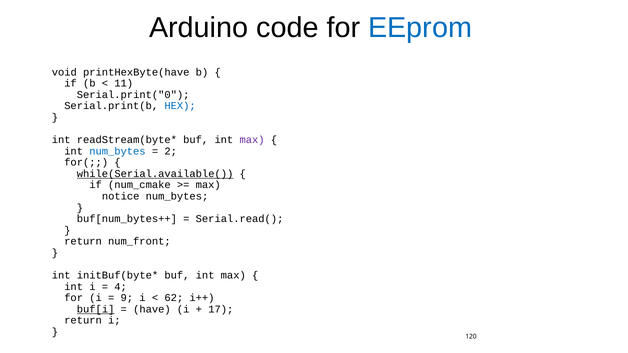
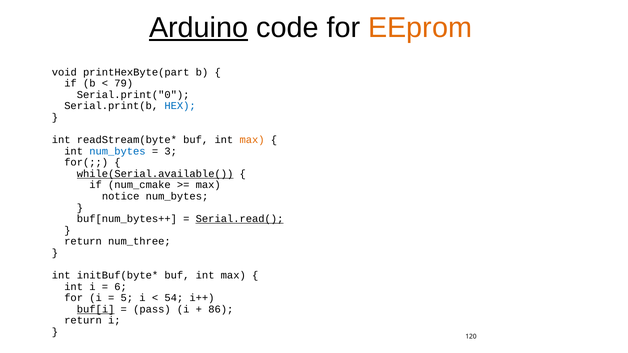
Arduino underline: none -> present (199, 28)
EEprom colour: blue -> orange (420, 28)
printHexByte(have: printHexByte(have -> printHexByte(part (136, 72)
11: 11 -> 79 (124, 83)
max colour: purple -> orange (252, 140)
2: 2 -> 3 (171, 151)
Serial.read( underline: none -> present (240, 219)
num_front: num_front -> num_three (139, 242)
4: 4 -> 6 (121, 287)
9: 9 -> 5 (127, 298)
62: 62 -> 54 (174, 298)
have: have -> pass (152, 309)
17: 17 -> 86 (221, 309)
